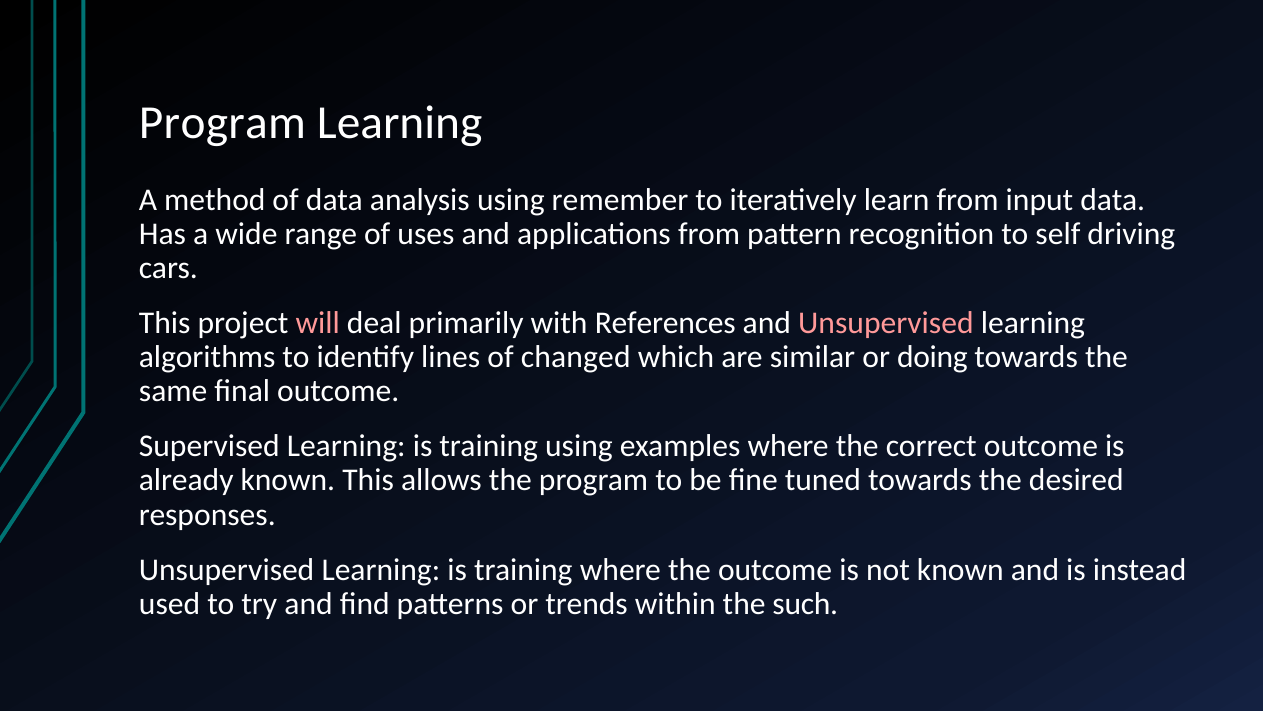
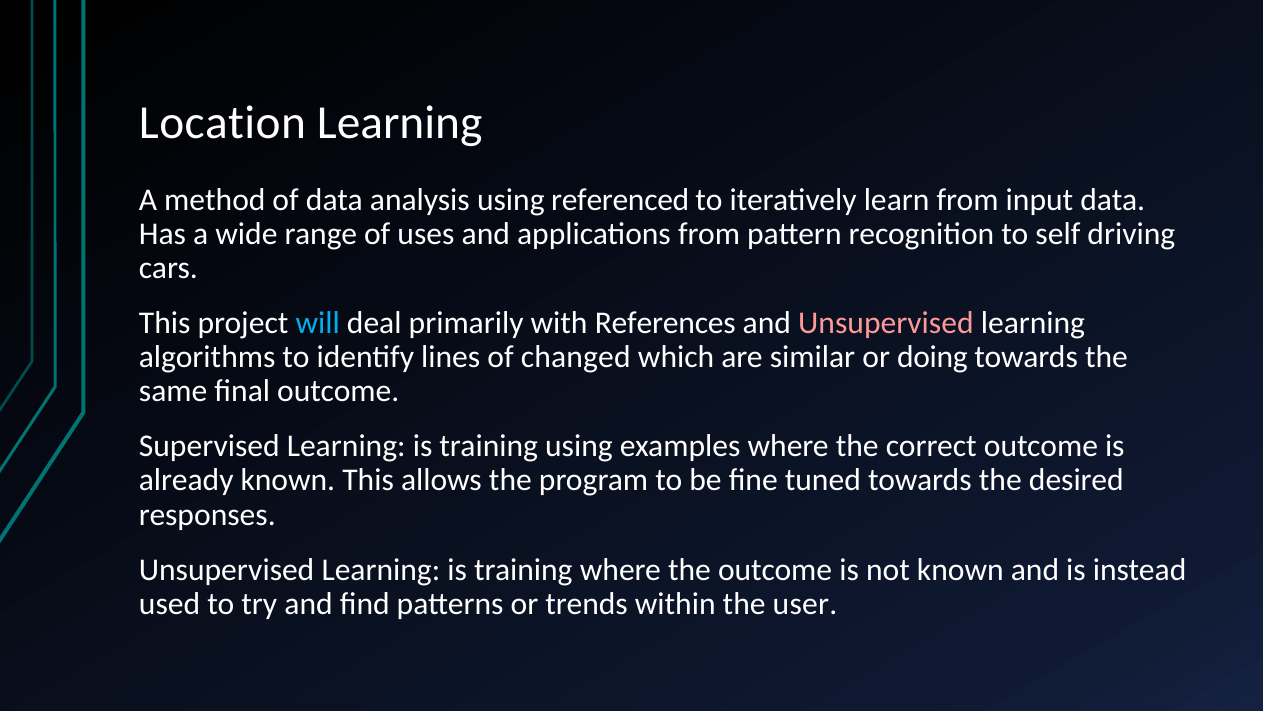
Program: Program -> Location (222, 123)
remember: remember -> referenced (620, 200)
will colour: pink -> light blue (318, 323)
such: such -> user (805, 604)
